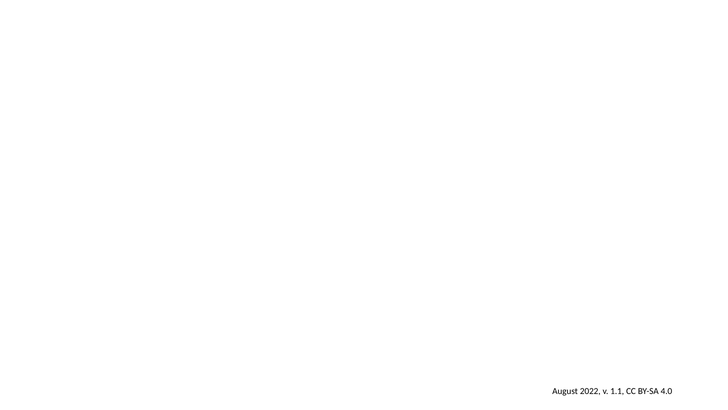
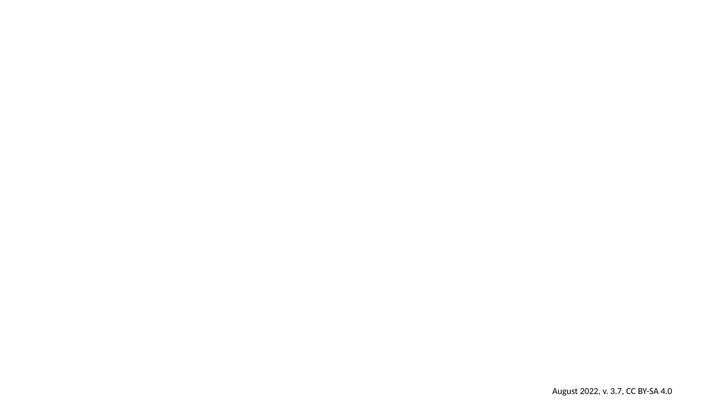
1.1: 1.1 -> 3.7 (617, 391)
